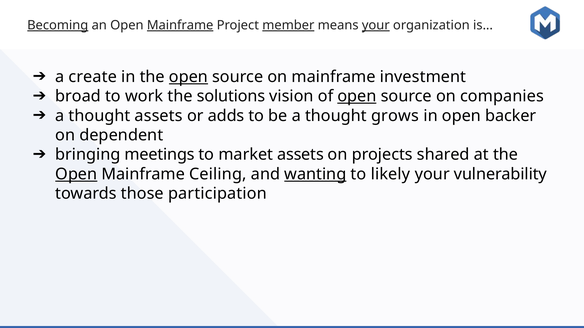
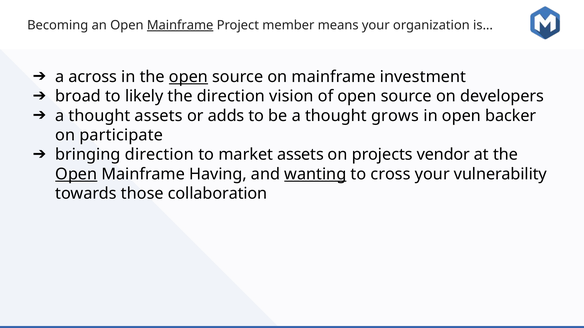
Becoming underline: present -> none (58, 25)
member underline: present -> none (288, 25)
your underline: present -> none (376, 25)
create: create -> across (93, 77)
work: work -> likely (144, 96)
the solutions: solutions -> direction (231, 96)
open underline: present -> none (357, 96)
companies: companies -> developers (502, 96)
dependent: dependent -> participate (121, 135)
bringing meetings: meetings -> direction (159, 155)
shared: shared -> vendor (443, 155)
Ceiling: Ceiling -> Having (218, 174)
likely: likely -> cross (391, 174)
participation: participation -> collaboration (218, 194)
